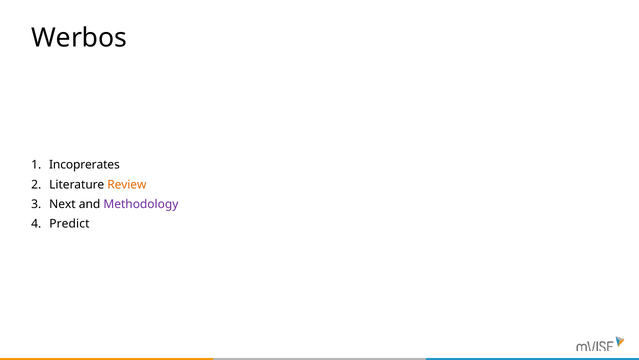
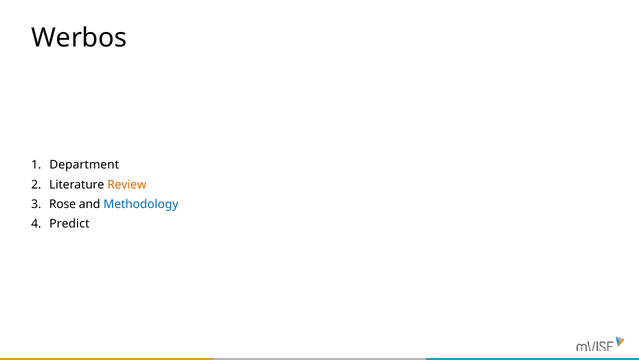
Incoprerates: Incoprerates -> Department (84, 165)
Next: Next -> Rose (63, 204)
Methodology colour: purple -> blue (141, 204)
